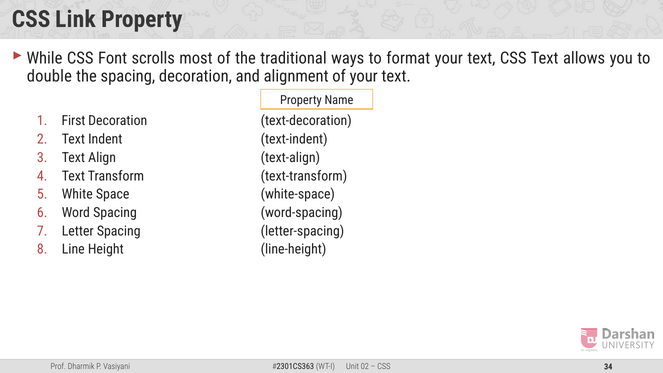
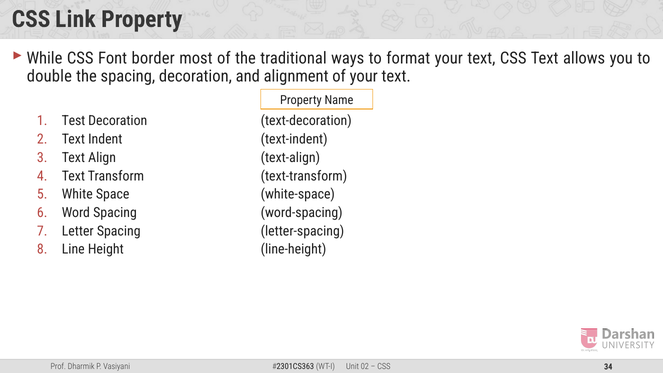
scrolls: scrolls -> border (153, 58)
First: First -> Test (73, 121)
